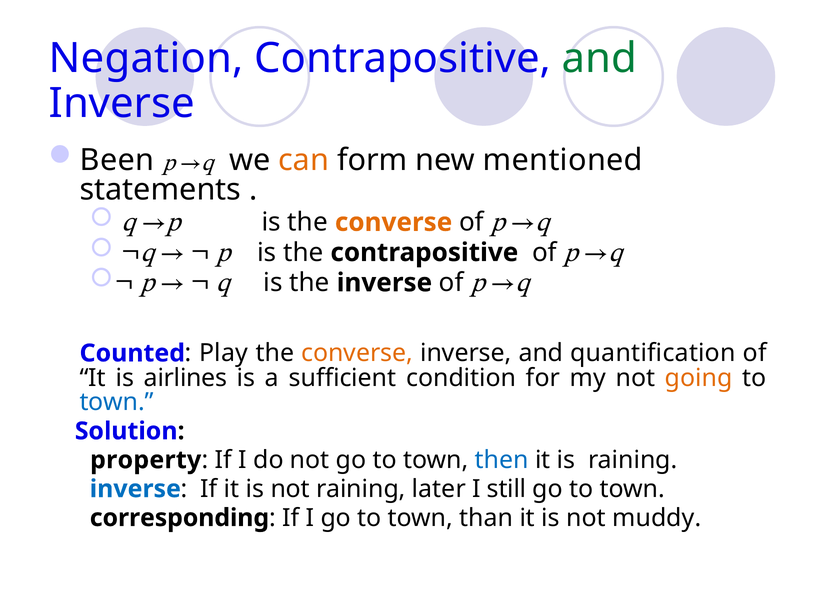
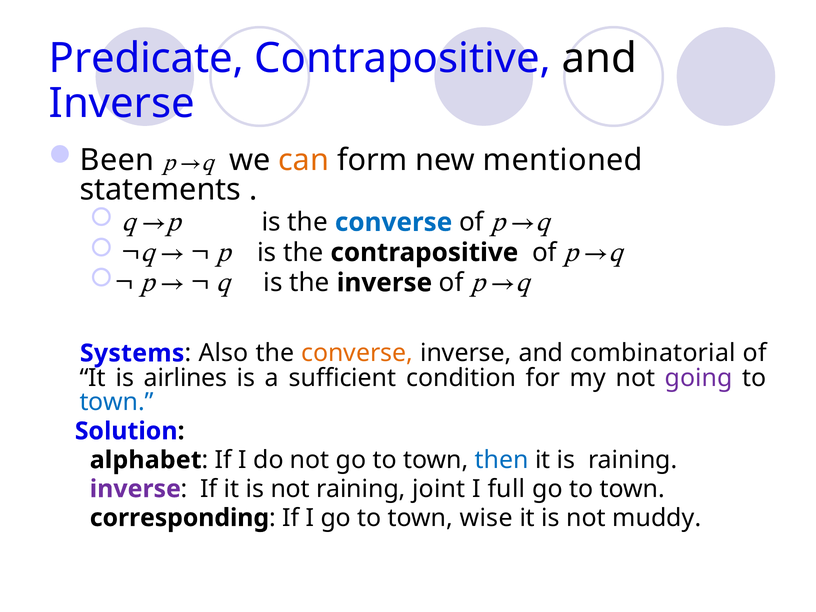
Negation: Negation -> Predicate (146, 58)
and colour: green -> black (600, 58)
converse colour: orange -> blue (394, 222)
Counted: Counted -> Systems (132, 353)
Play: Play -> Also (224, 353)
quantification: quantification -> combinatorial (653, 353)
going colour: orange -> purple (699, 378)
property: property -> alphabet (146, 460)
inverse colour: blue -> purple (135, 489)
later: later -> joint (439, 489)
still: still -> full (506, 489)
than: than -> wise (486, 518)
